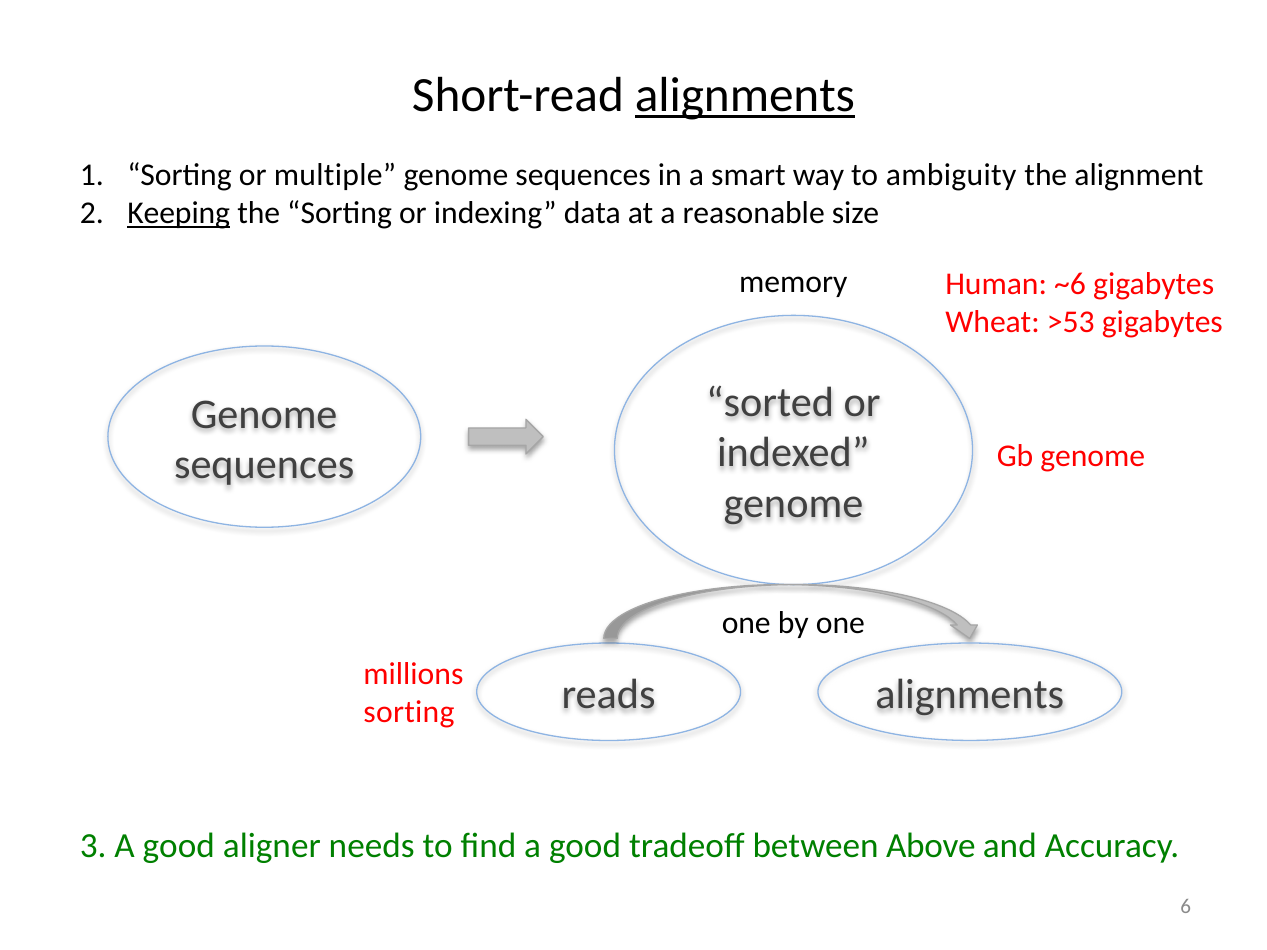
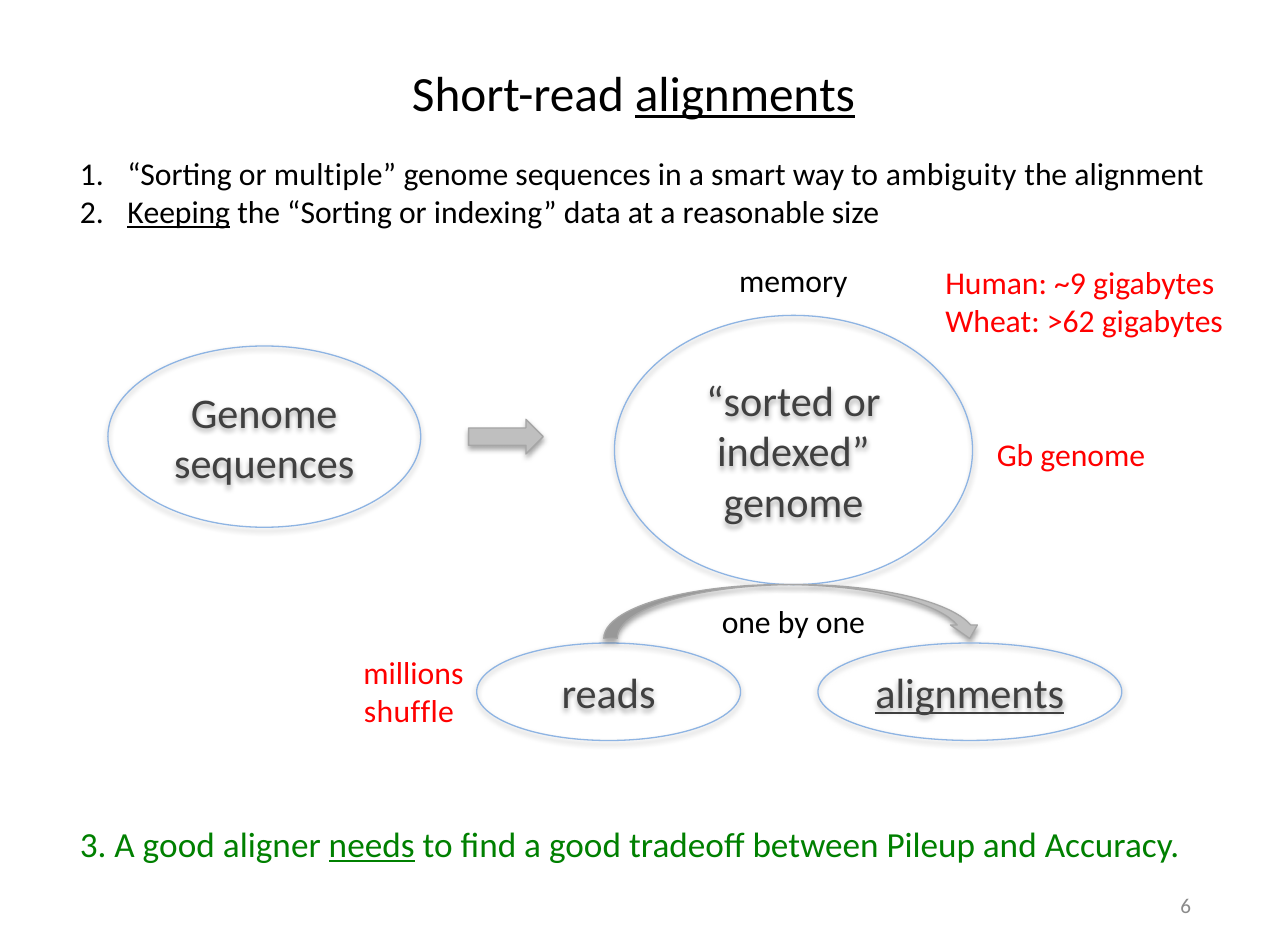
~6: ~6 -> ~9 (1070, 284)
>53: >53 -> >62 (1071, 322)
alignments underline: none -> present (970, 695)
sorting: sorting -> shuffle (409, 712)
needs underline: none -> present (372, 846)
Above: Above -> Pileup (931, 846)
